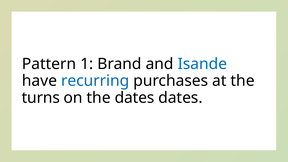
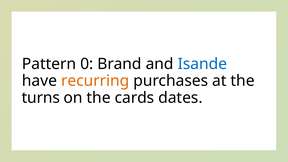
1: 1 -> 0 (87, 64)
recurring colour: blue -> orange (95, 81)
the dates: dates -> cards (134, 98)
